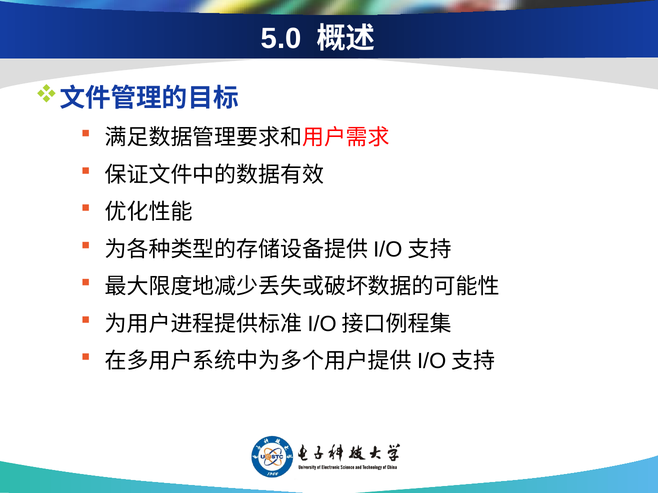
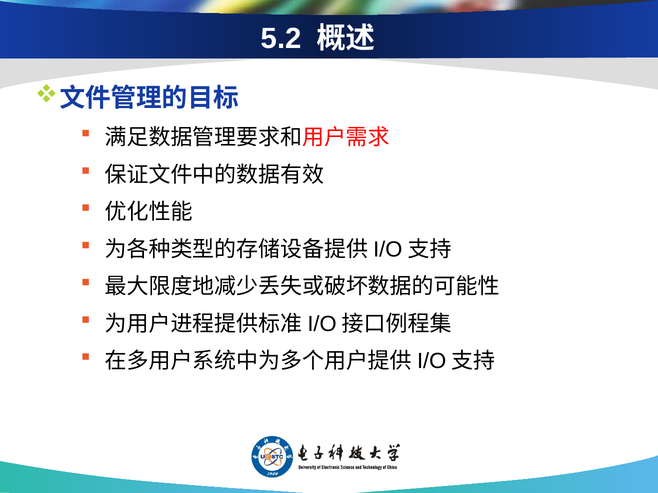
5.0: 5.0 -> 5.2 (281, 39)
